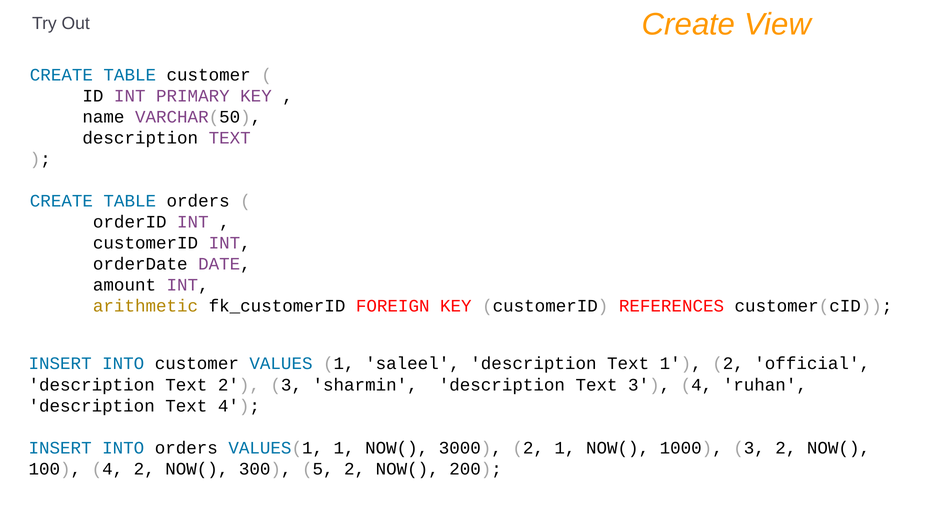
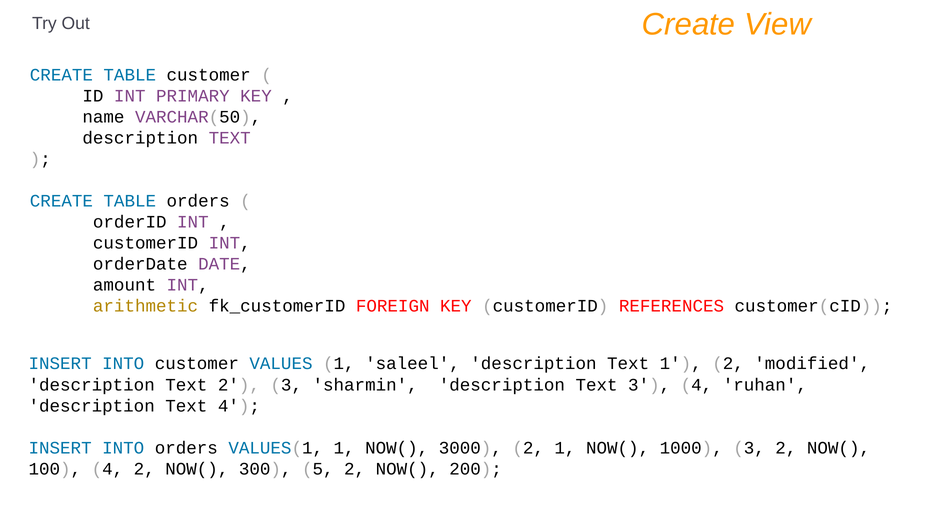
official: official -> modified (812, 364)
